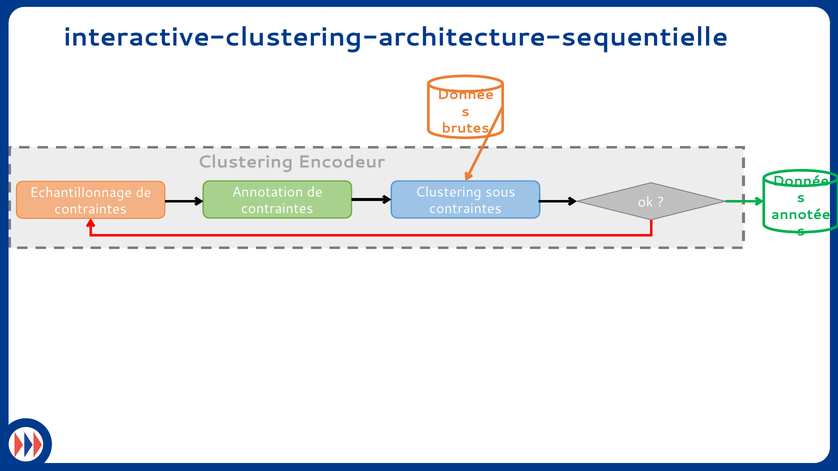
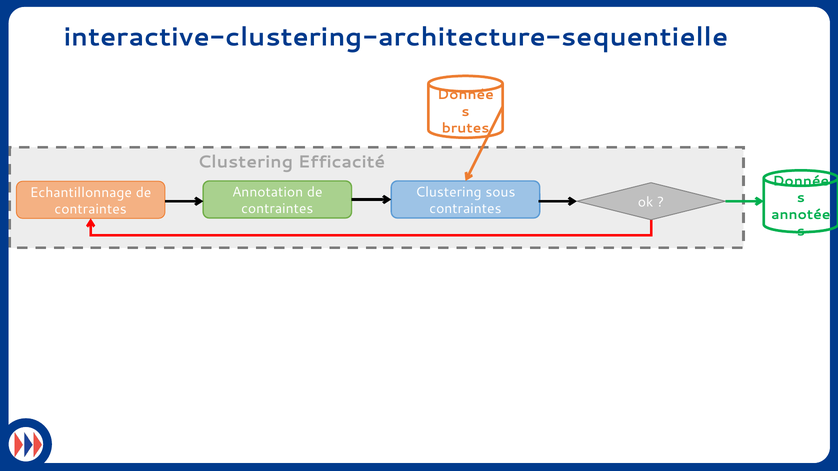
Encodeur: Encodeur -> Efficacité (342, 162)
